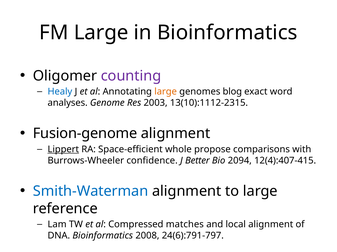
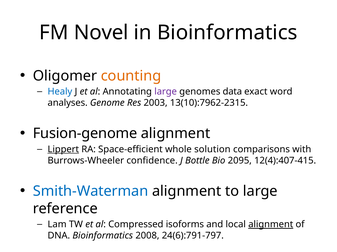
FM Large: Large -> Novel (101, 33)
counting colour: purple -> orange (131, 76)
large colour: orange -> purple (166, 92)
blog: blog -> data (232, 92)
13(10):1112-2315: 13(10):1112-2315 -> 13(10):7962-2315 (209, 103)
propose: propose -> solution (212, 150)
Better: Better -> Bottle (197, 161)
2094: 2094 -> 2095 (240, 161)
matches: matches -> isoforms (185, 225)
alignment underline: none -> present (271, 225)
